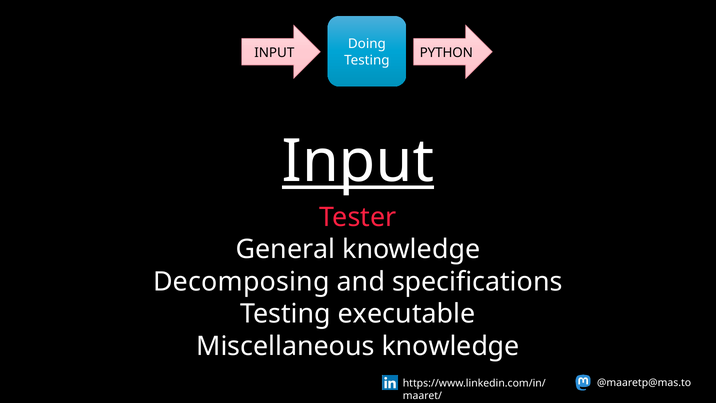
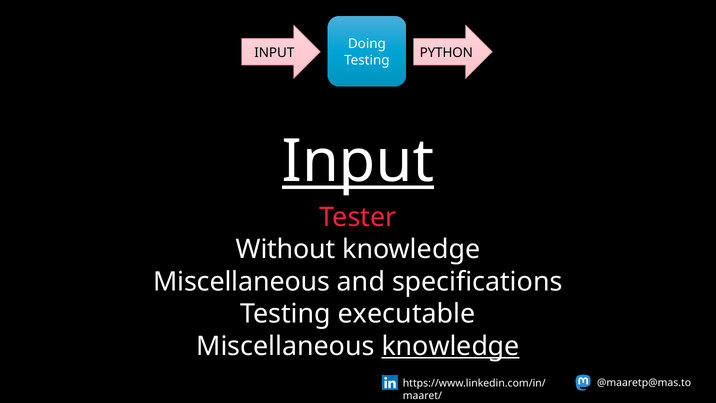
General: General -> Without (286, 249)
Decomposing: Decomposing -> Miscellaneous (242, 282)
knowledge underline: none -> present (451, 346)
